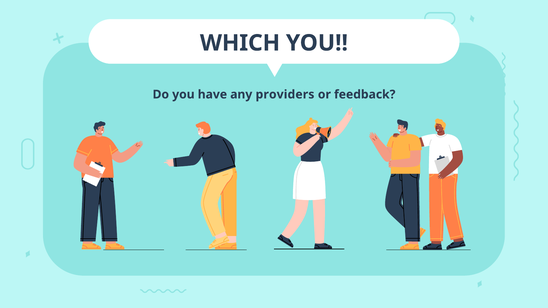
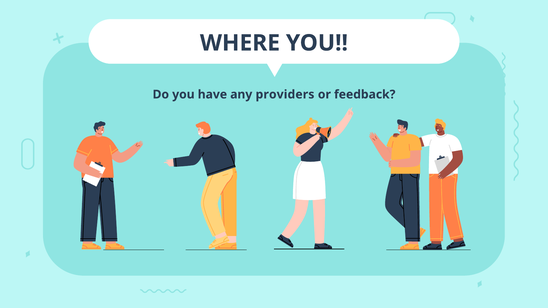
WHICH: WHICH -> WHERE (240, 43)
